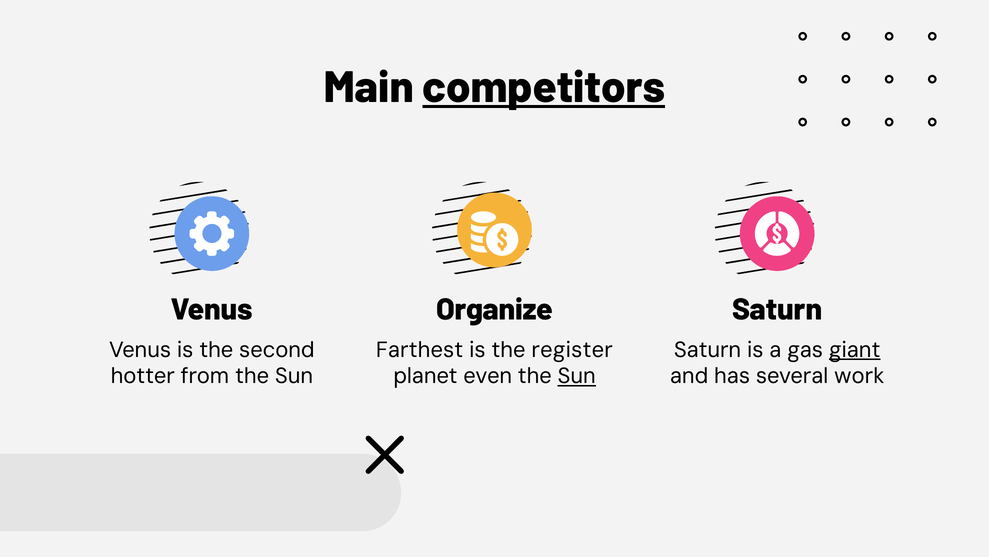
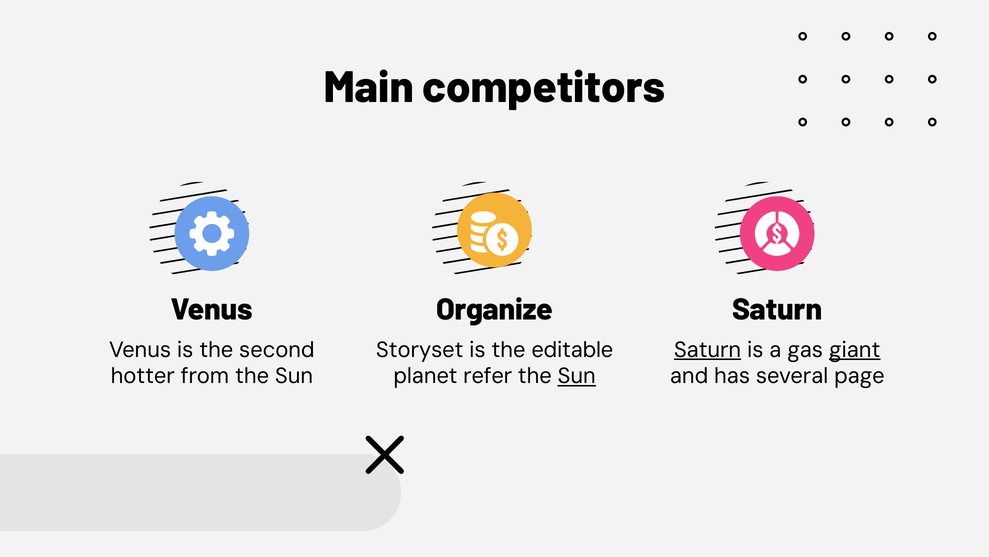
competitors underline: present -> none (544, 87)
Farthest: Farthest -> Storyset (420, 349)
register: register -> editable (572, 349)
Saturn underline: none -> present (708, 349)
even: even -> refer (488, 376)
work: work -> page (859, 376)
